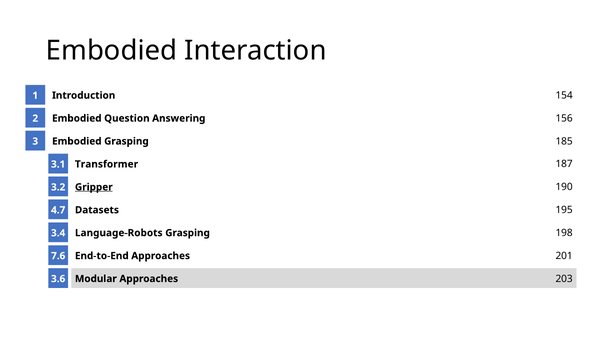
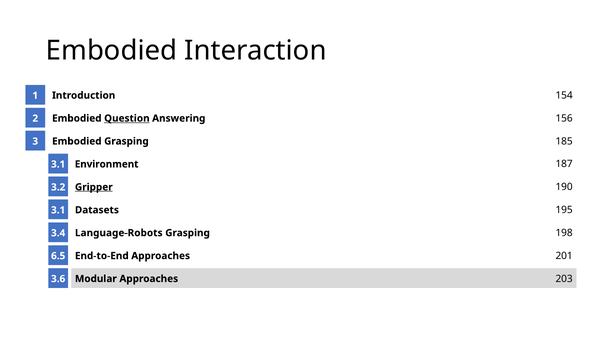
Question underline: none -> present (127, 118)
Transformer: Transformer -> Environment (107, 164)
4.7: 4.7 -> 3.1 (58, 210)
7.6: 7.6 -> 6.5 (58, 256)
